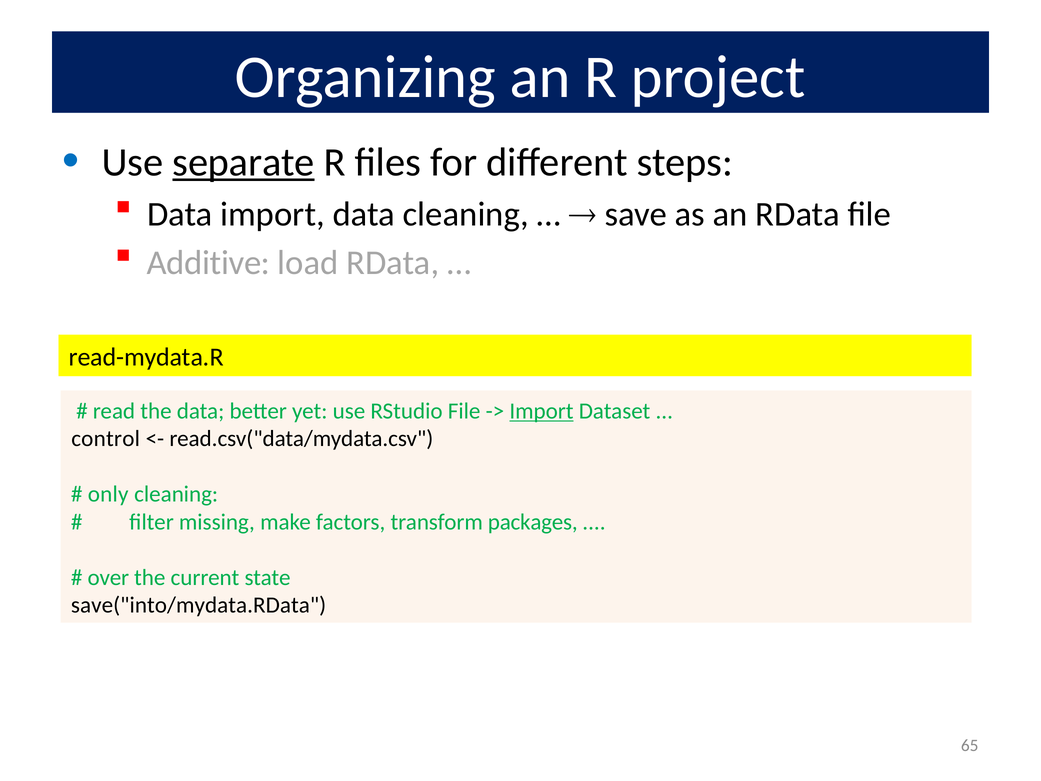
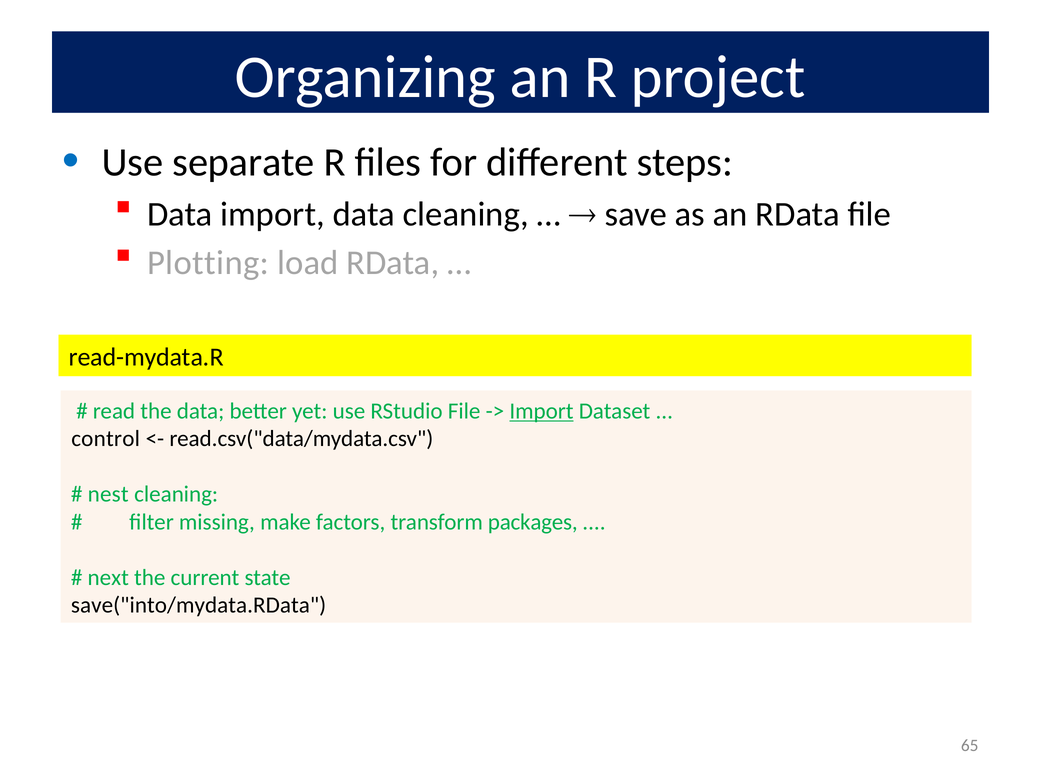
separate underline: present -> none (244, 162)
Additive: Additive -> Plotting (208, 263)
only: only -> nest (108, 494)
over: over -> next (108, 577)
